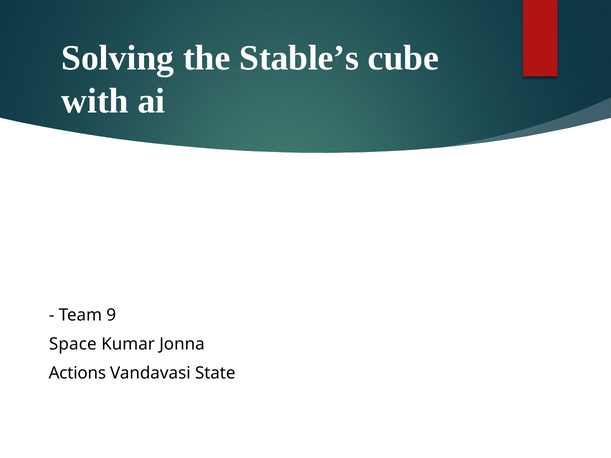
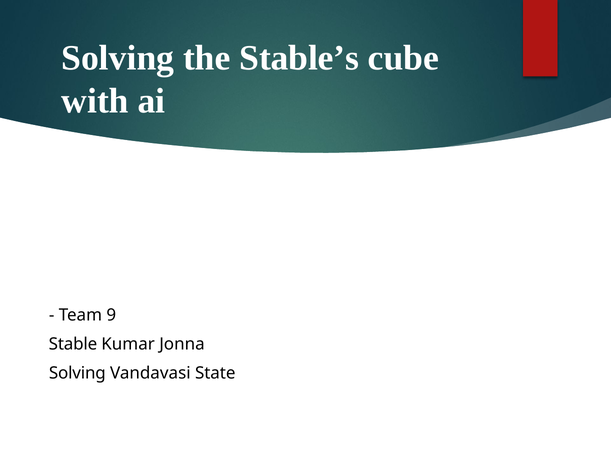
Space: Space -> Stable (73, 344)
Actions: Actions -> Solving (77, 373)
